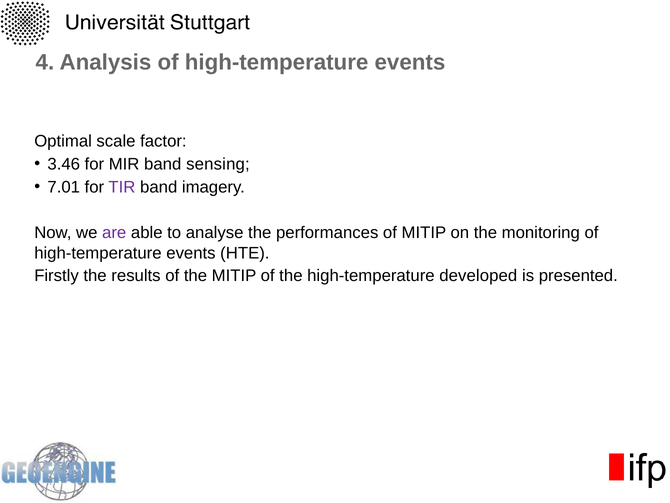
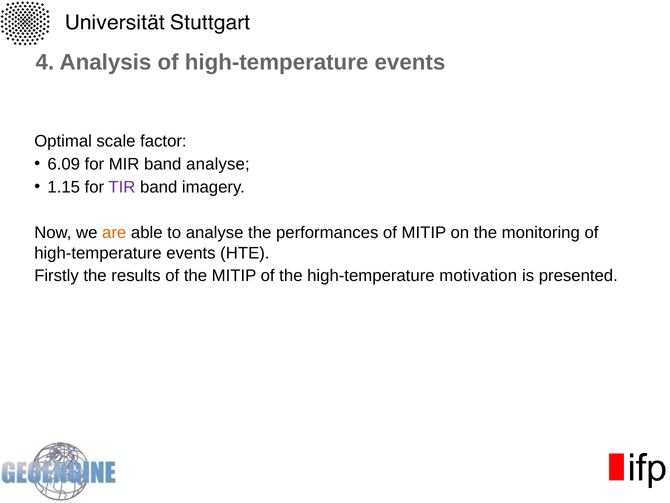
3.46: 3.46 -> 6.09 (64, 164)
band sensing: sensing -> analyse (218, 164)
7.01: 7.01 -> 1.15 (64, 187)
are colour: purple -> orange (114, 233)
developed: developed -> motivation (478, 276)
